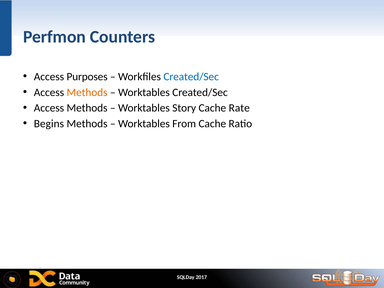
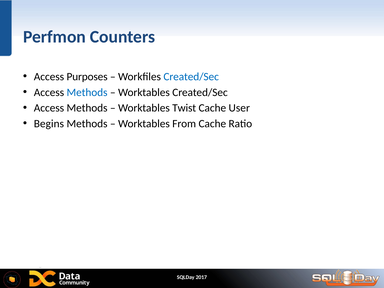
Methods colour: orange -> blue (87, 92)
Story: Story -> Twist (184, 108)
Rate: Rate -> User (239, 108)
